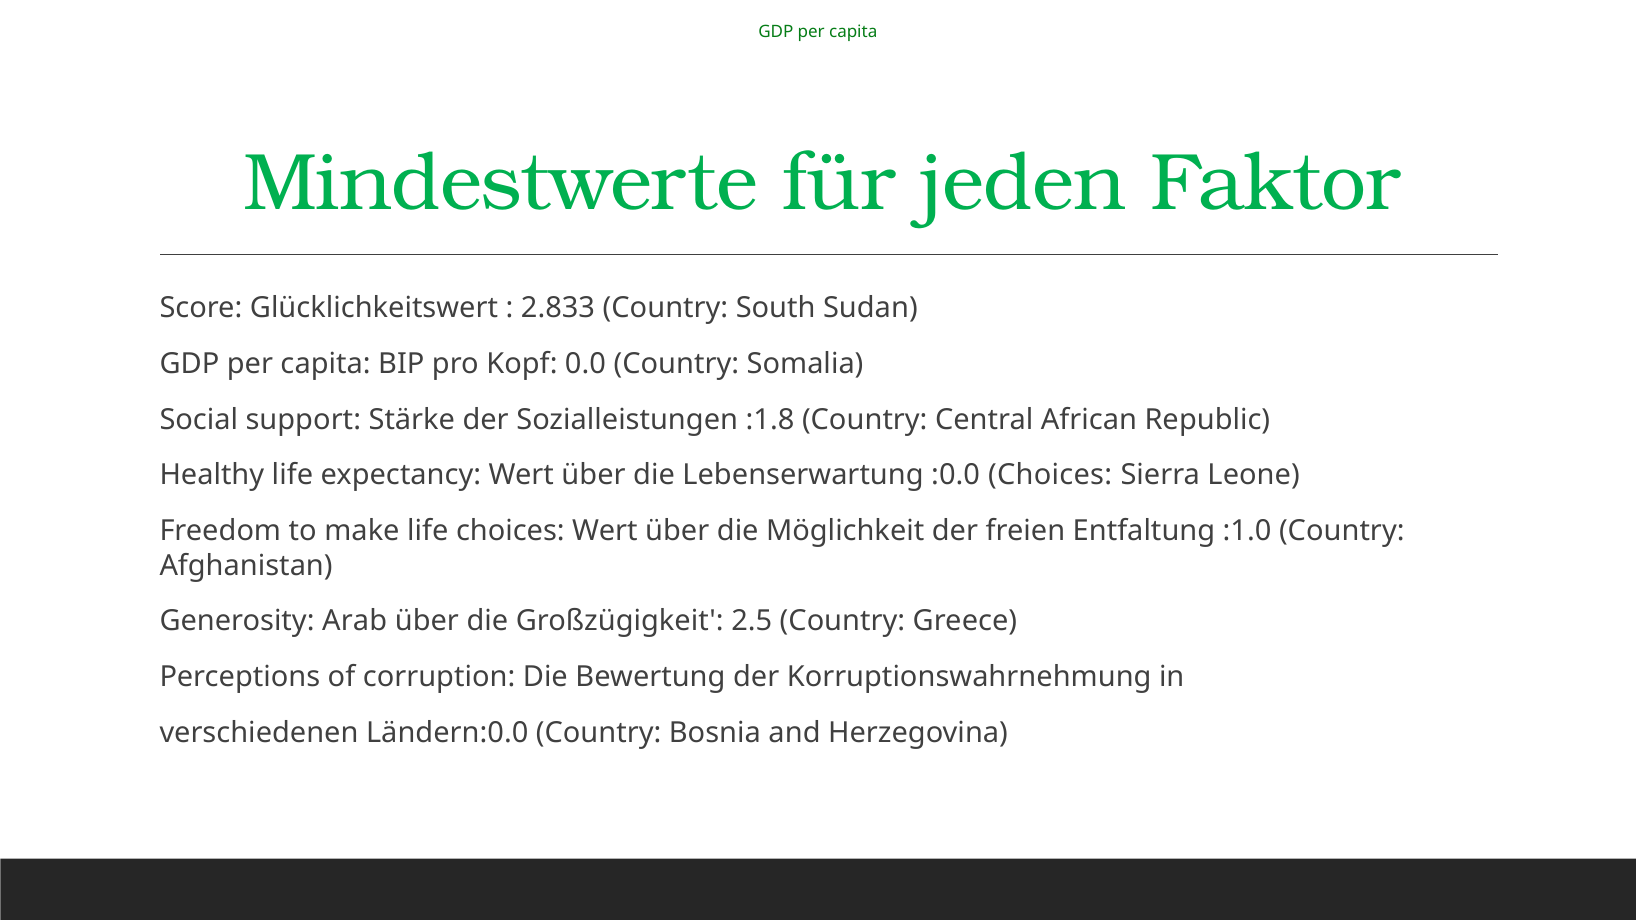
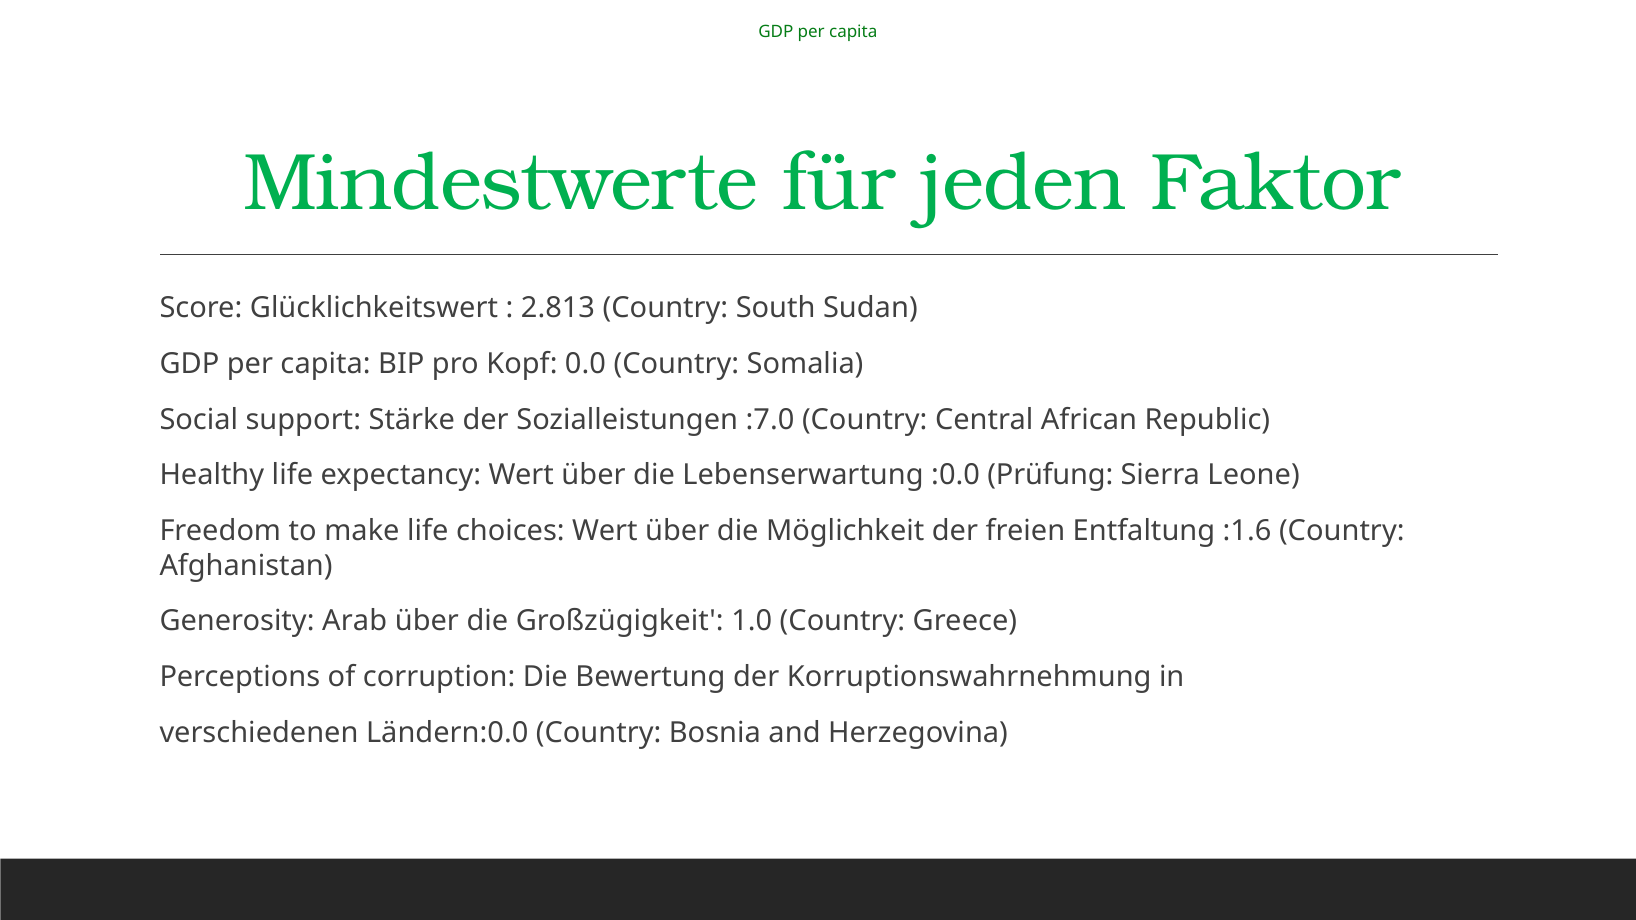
2.833: 2.833 -> 2.813 (558, 308)
:1.8: :1.8 -> :7.0 (770, 420)
:0.0 Choices: Choices -> Prüfung (1050, 475)
:1.0: :1.0 -> :1.6 (1247, 531)
2.5: 2.5 -> 1.0 (752, 621)
